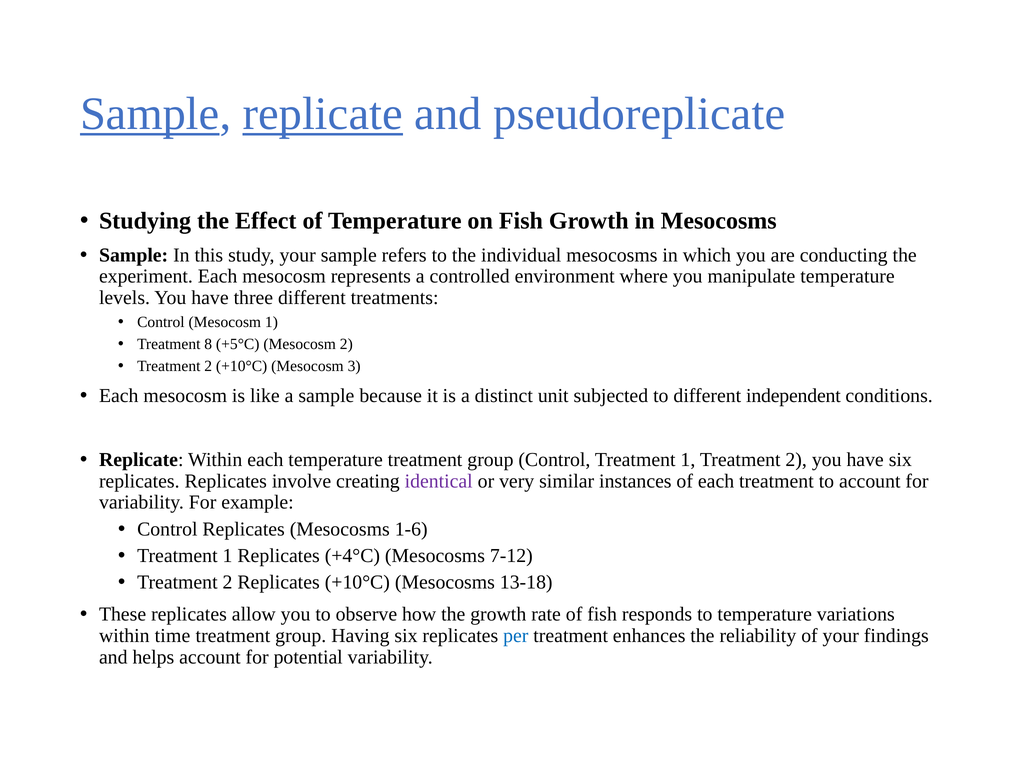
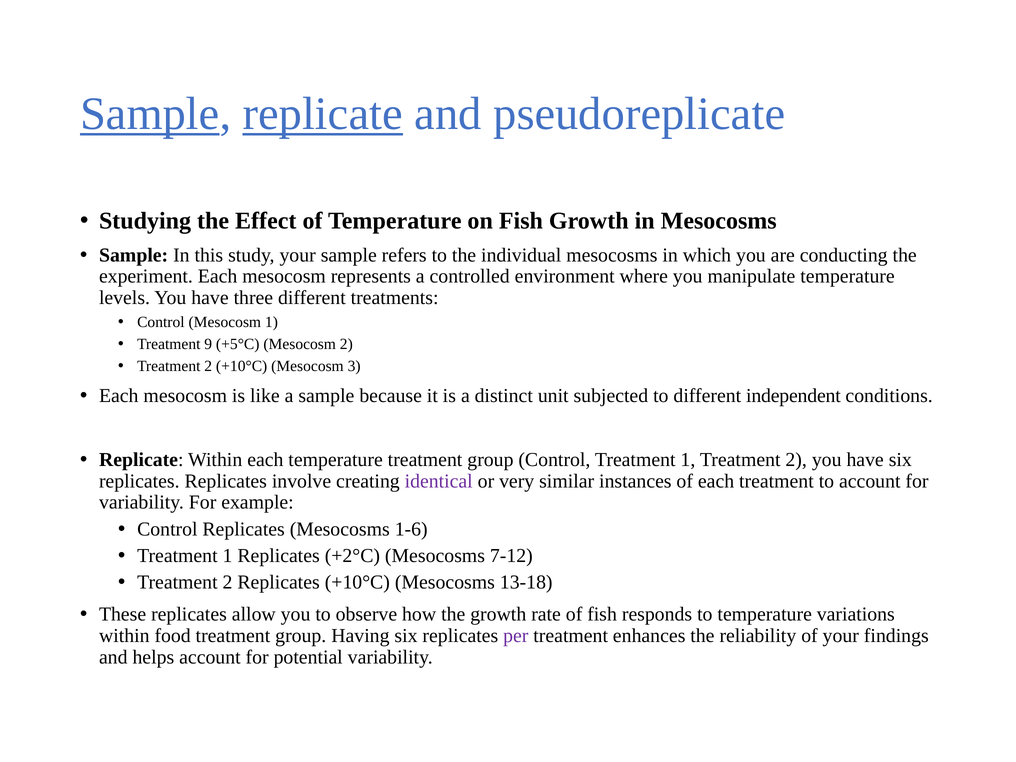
8: 8 -> 9 (208, 344)
+4°C: +4°C -> +2°C (352, 556)
time: time -> food (173, 636)
per colour: blue -> purple (516, 636)
